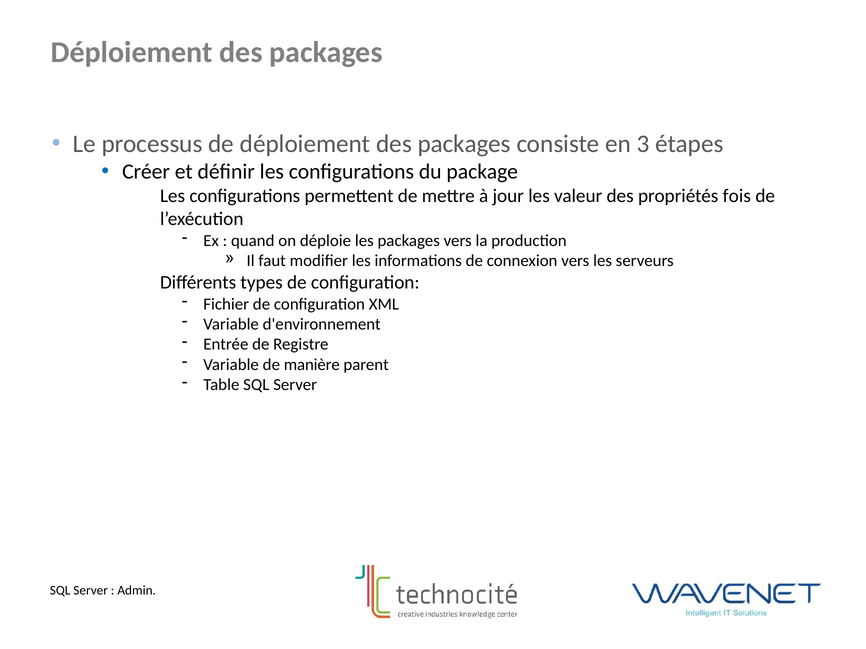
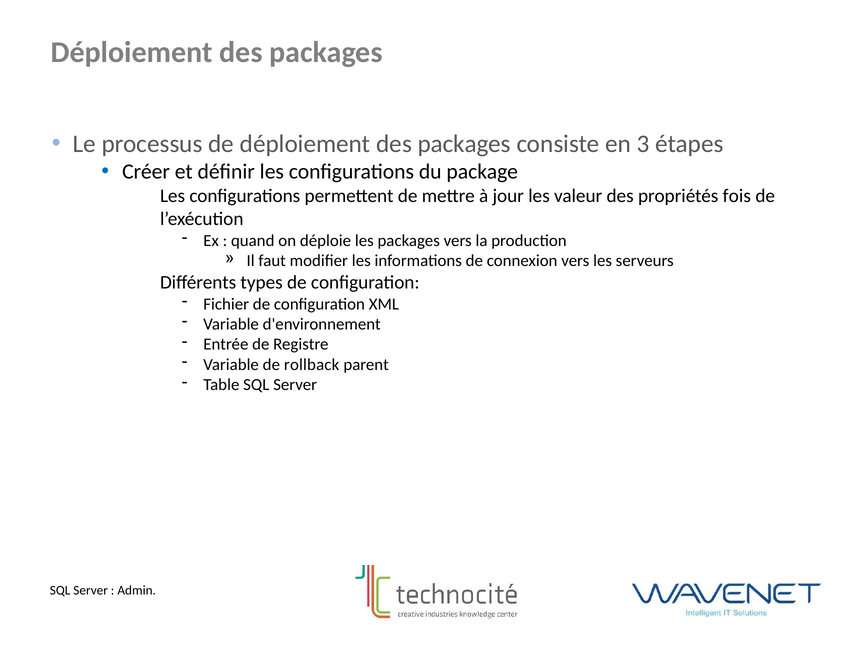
manière: manière -> rollback (312, 365)
